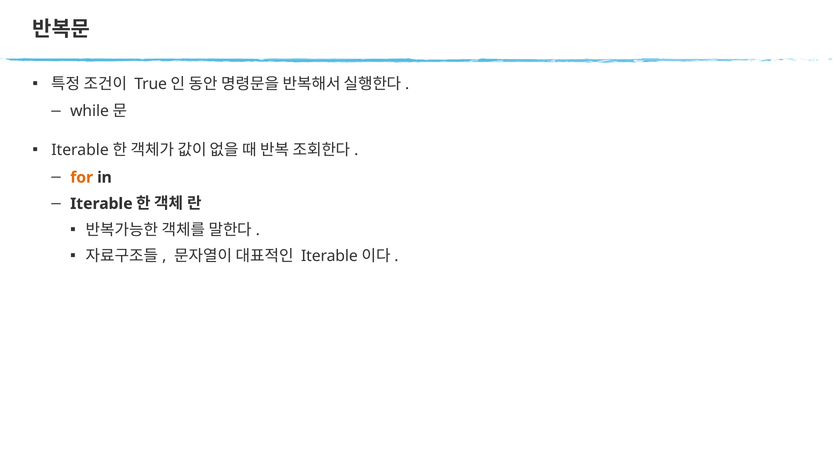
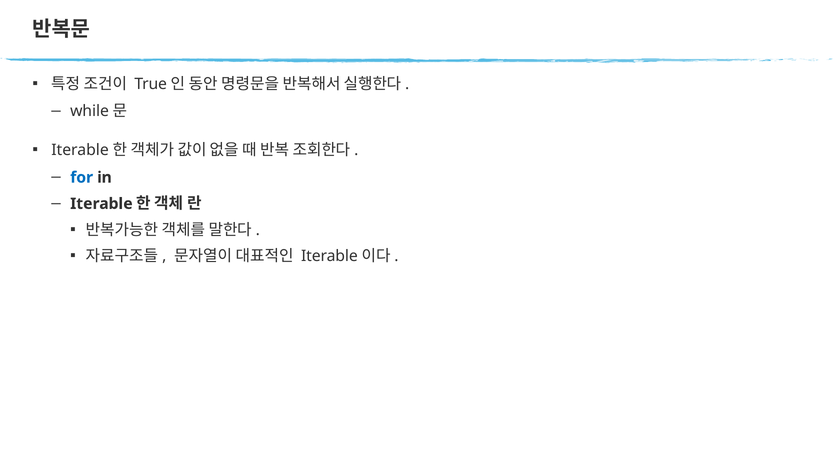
for colour: orange -> blue (82, 178)
